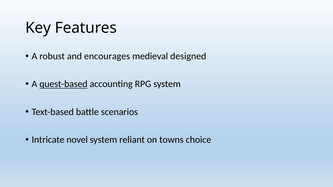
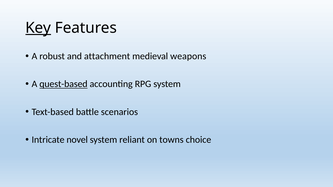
Key underline: none -> present (38, 28)
encourages: encourages -> attachment (107, 56)
designed: designed -> weapons (188, 56)
